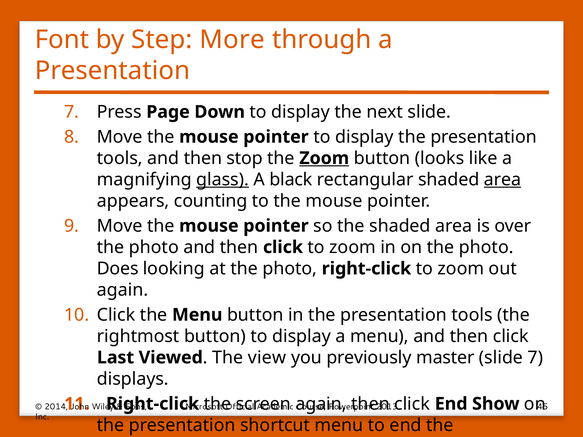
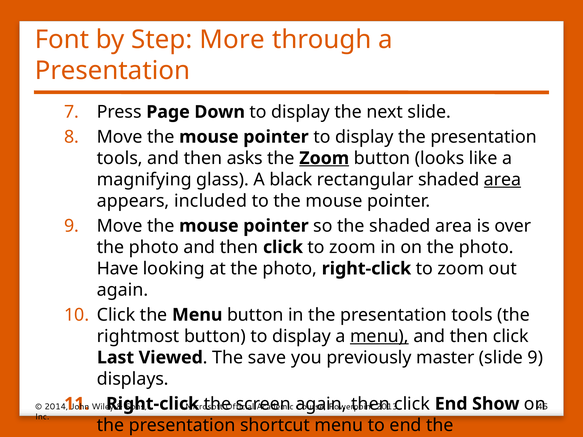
stop: stop -> asks (245, 158)
glass underline: present -> none (223, 180)
counting: counting -> included (210, 201)
Does: Does -> Have (118, 269)
menu underline: none -> present (379, 336)
view: view -> save (267, 358)
slide 7: 7 -> 9 (535, 358)
